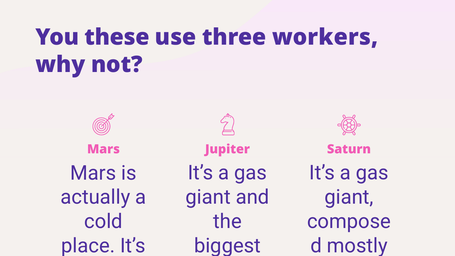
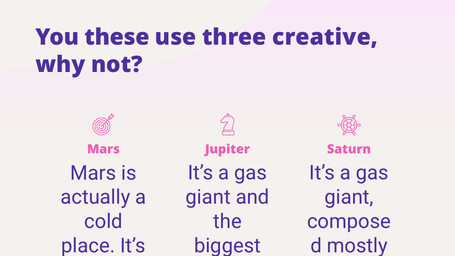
workers: workers -> creative (325, 37)
